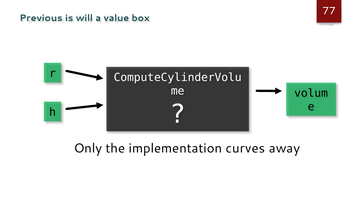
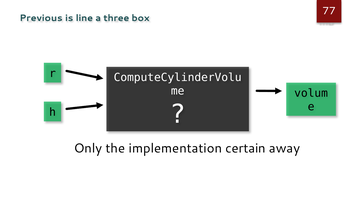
will: will -> line (84, 18)
value: value -> three (116, 18)
curves: curves -> certain (246, 149)
